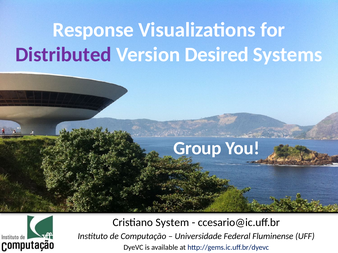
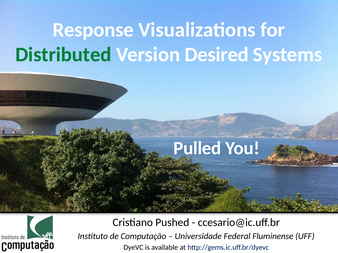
Distributed colour: purple -> green (63, 55)
Group: Group -> Pulled (197, 148)
System: System -> Pushed (172, 223)
